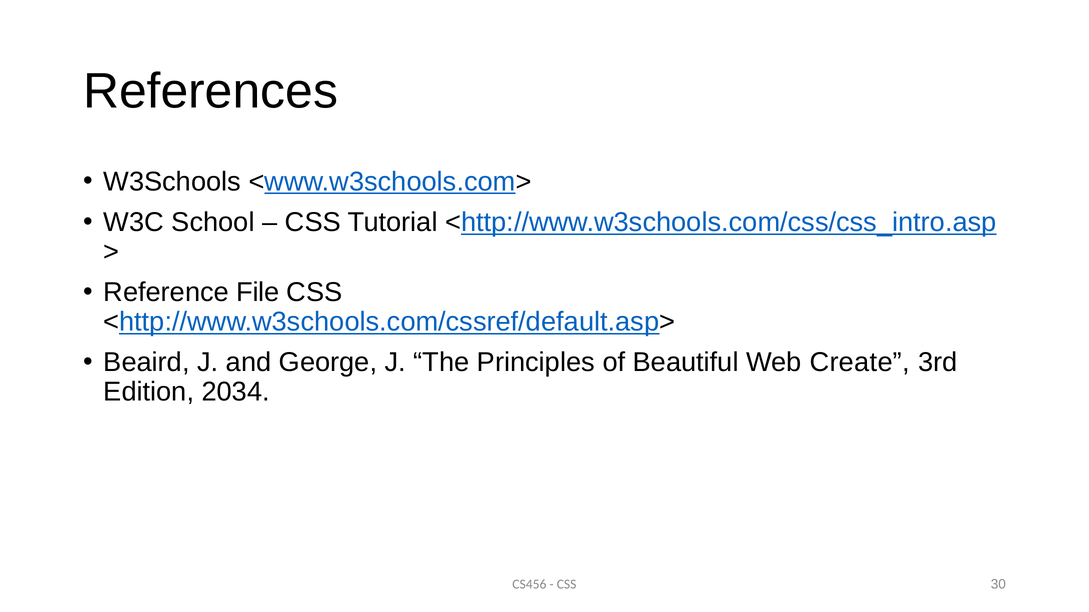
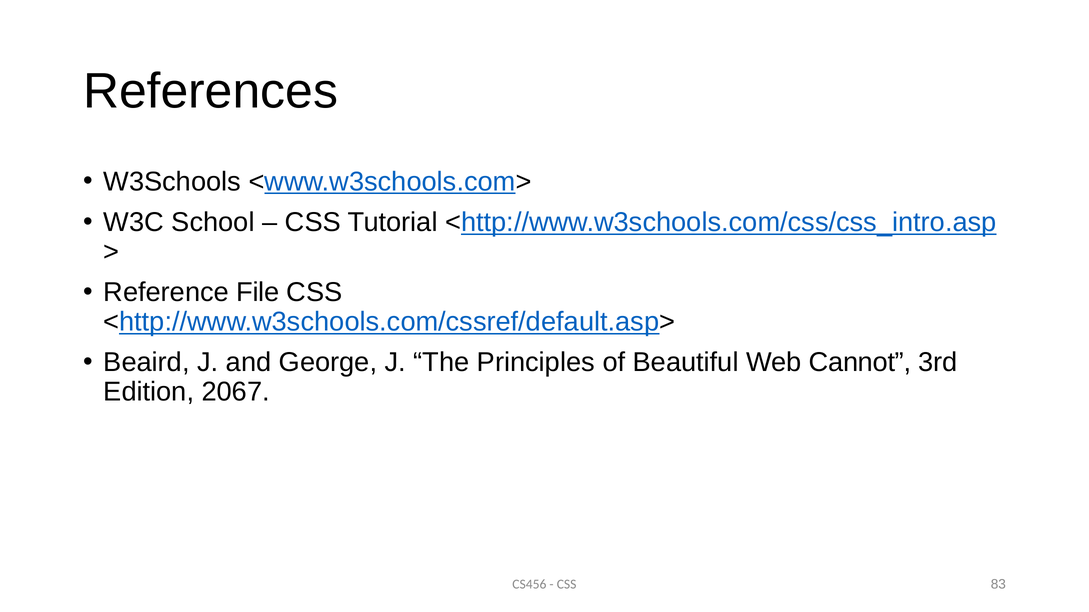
Create: Create -> Cannot (860, 363)
2034: 2034 -> 2067 (236, 392)
30: 30 -> 83 (998, 585)
